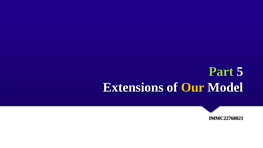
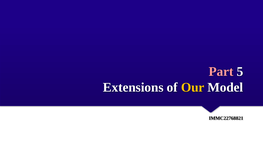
Part colour: light green -> pink (221, 72)
